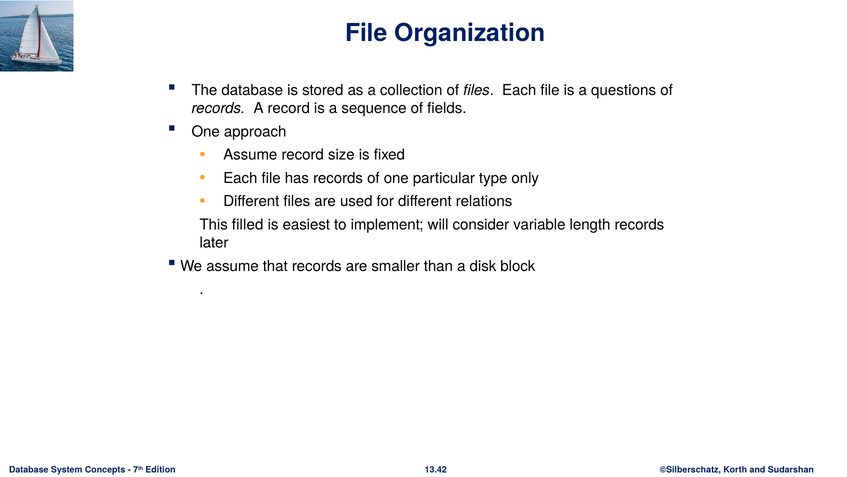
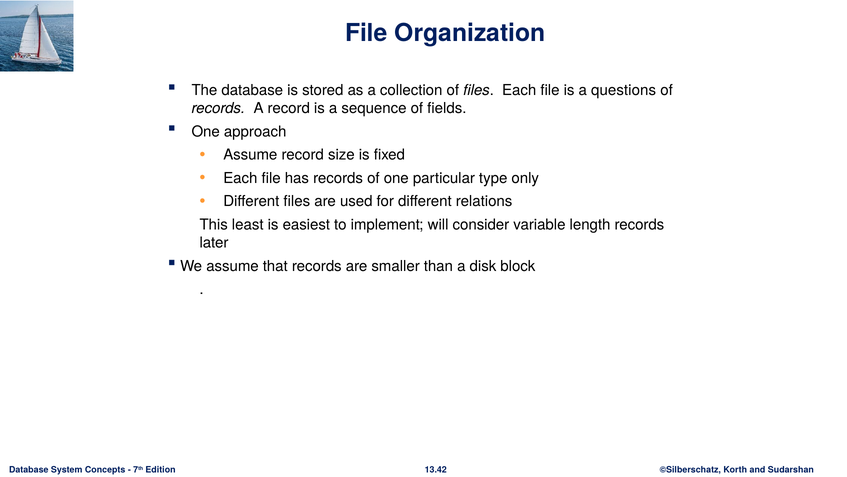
filled: filled -> least (248, 224)
